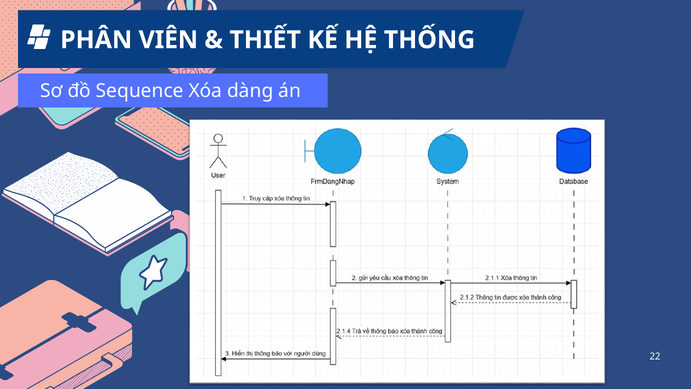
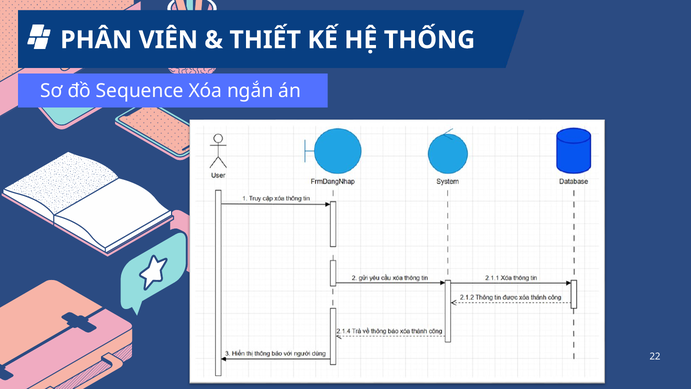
dàng: dàng -> ngắn (250, 91)
